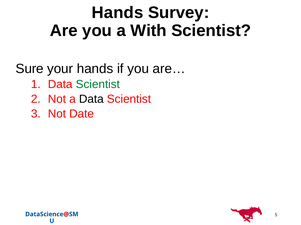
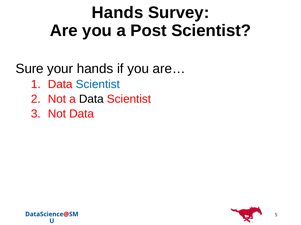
With: With -> Post (149, 31)
Scientist colour: green -> blue (98, 85)
Not Date: Date -> Data (82, 114)
